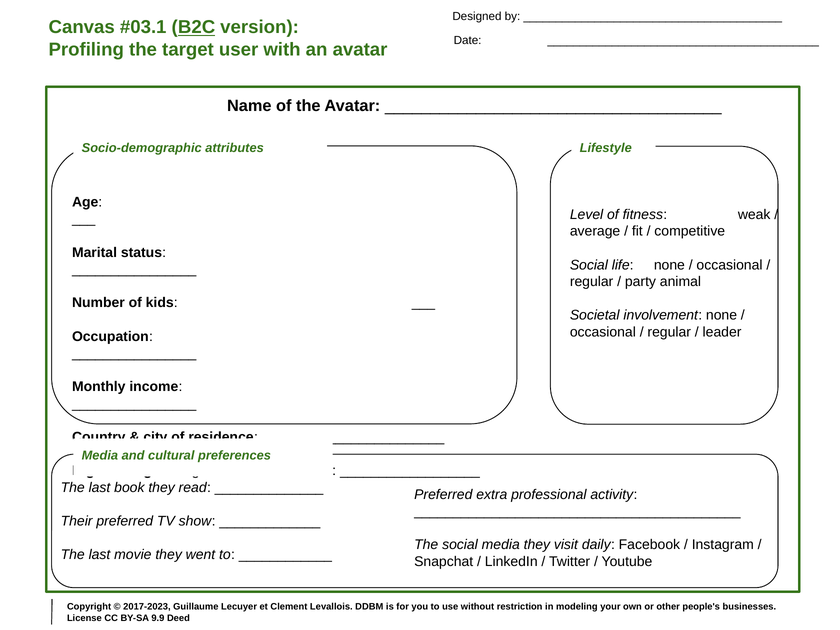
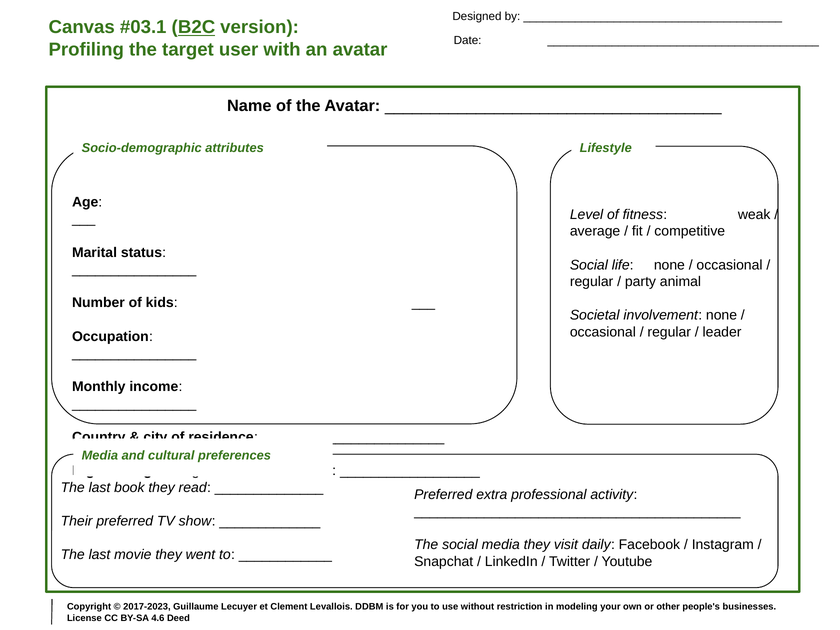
9.9: 9.9 -> 4.6 (158, 618)
